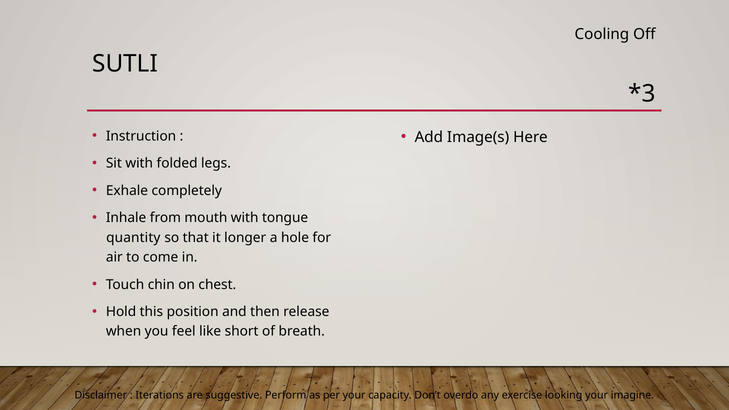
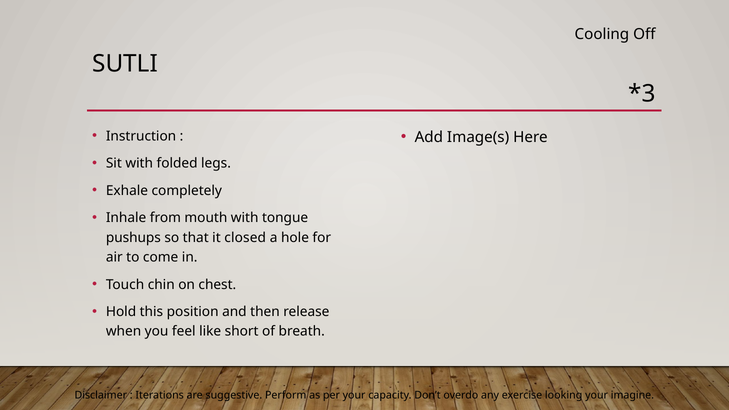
quantity: quantity -> pushups (133, 238)
longer: longer -> closed (245, 238)
